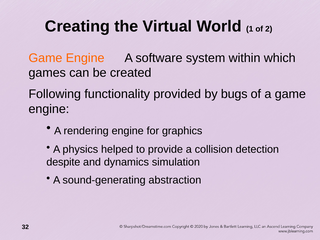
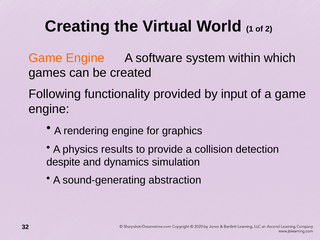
bugs: bugs -> input (234, 94)
helped: helped -> results (117, 149)
